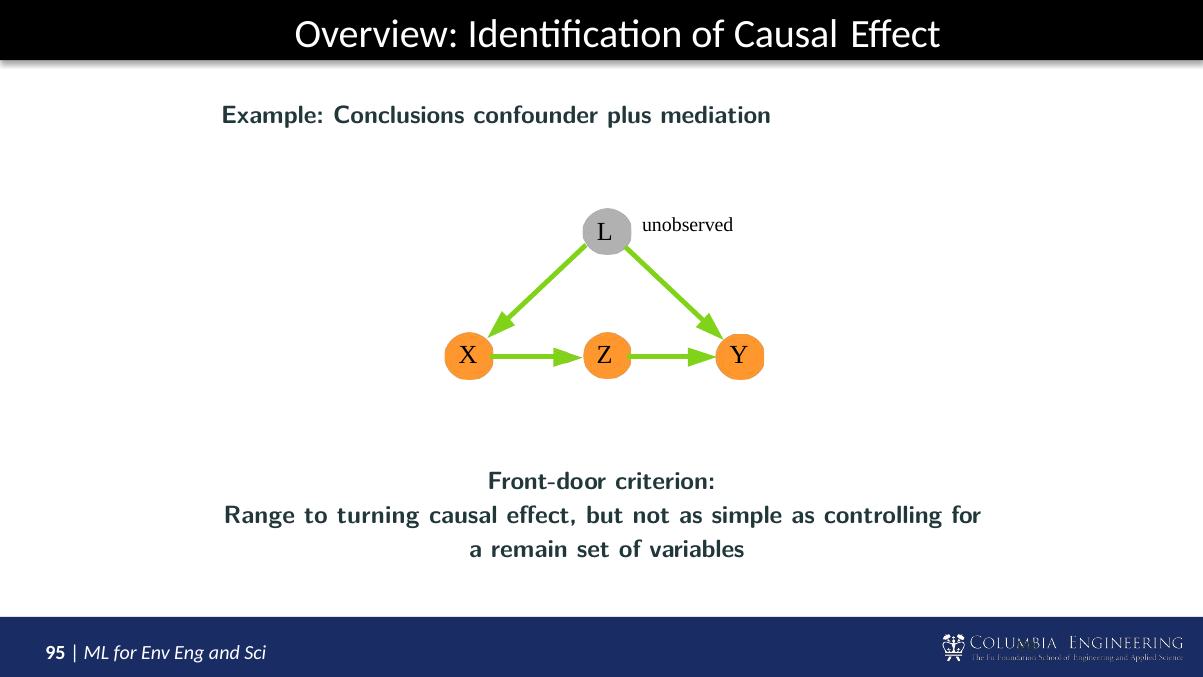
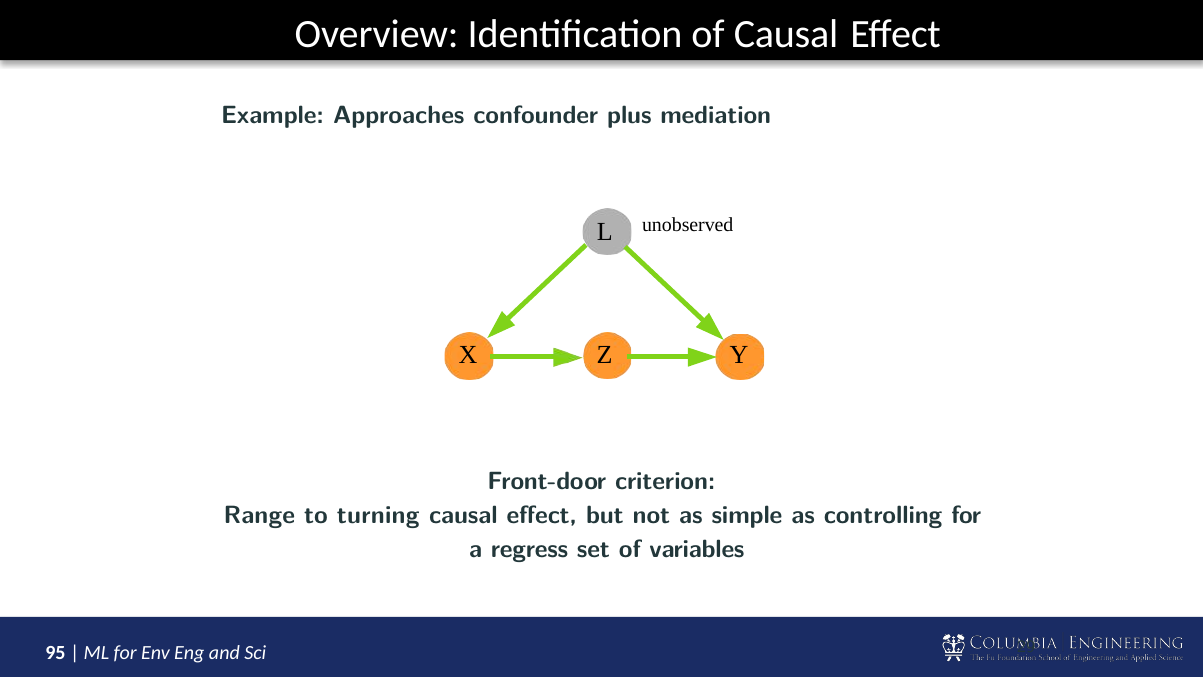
Conclusions: Conclusions -> Approaches (399, 115)
remain: remain -> regress (530, 549)
